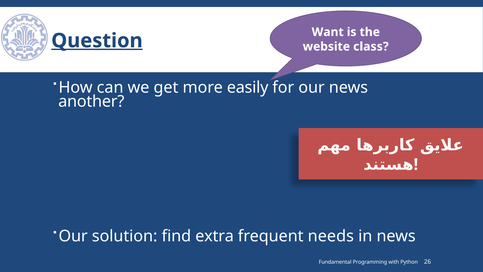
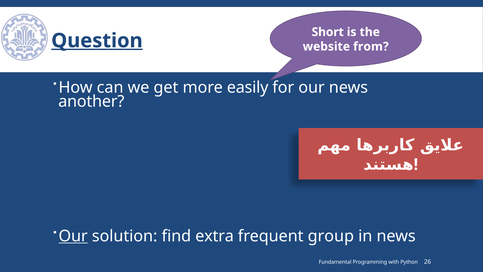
Want: Want -> Short (328, 32)
class: class -> from (371, 46)
Our underline: none -> present (73, 236)
needs: needs -> group (331, 236)
